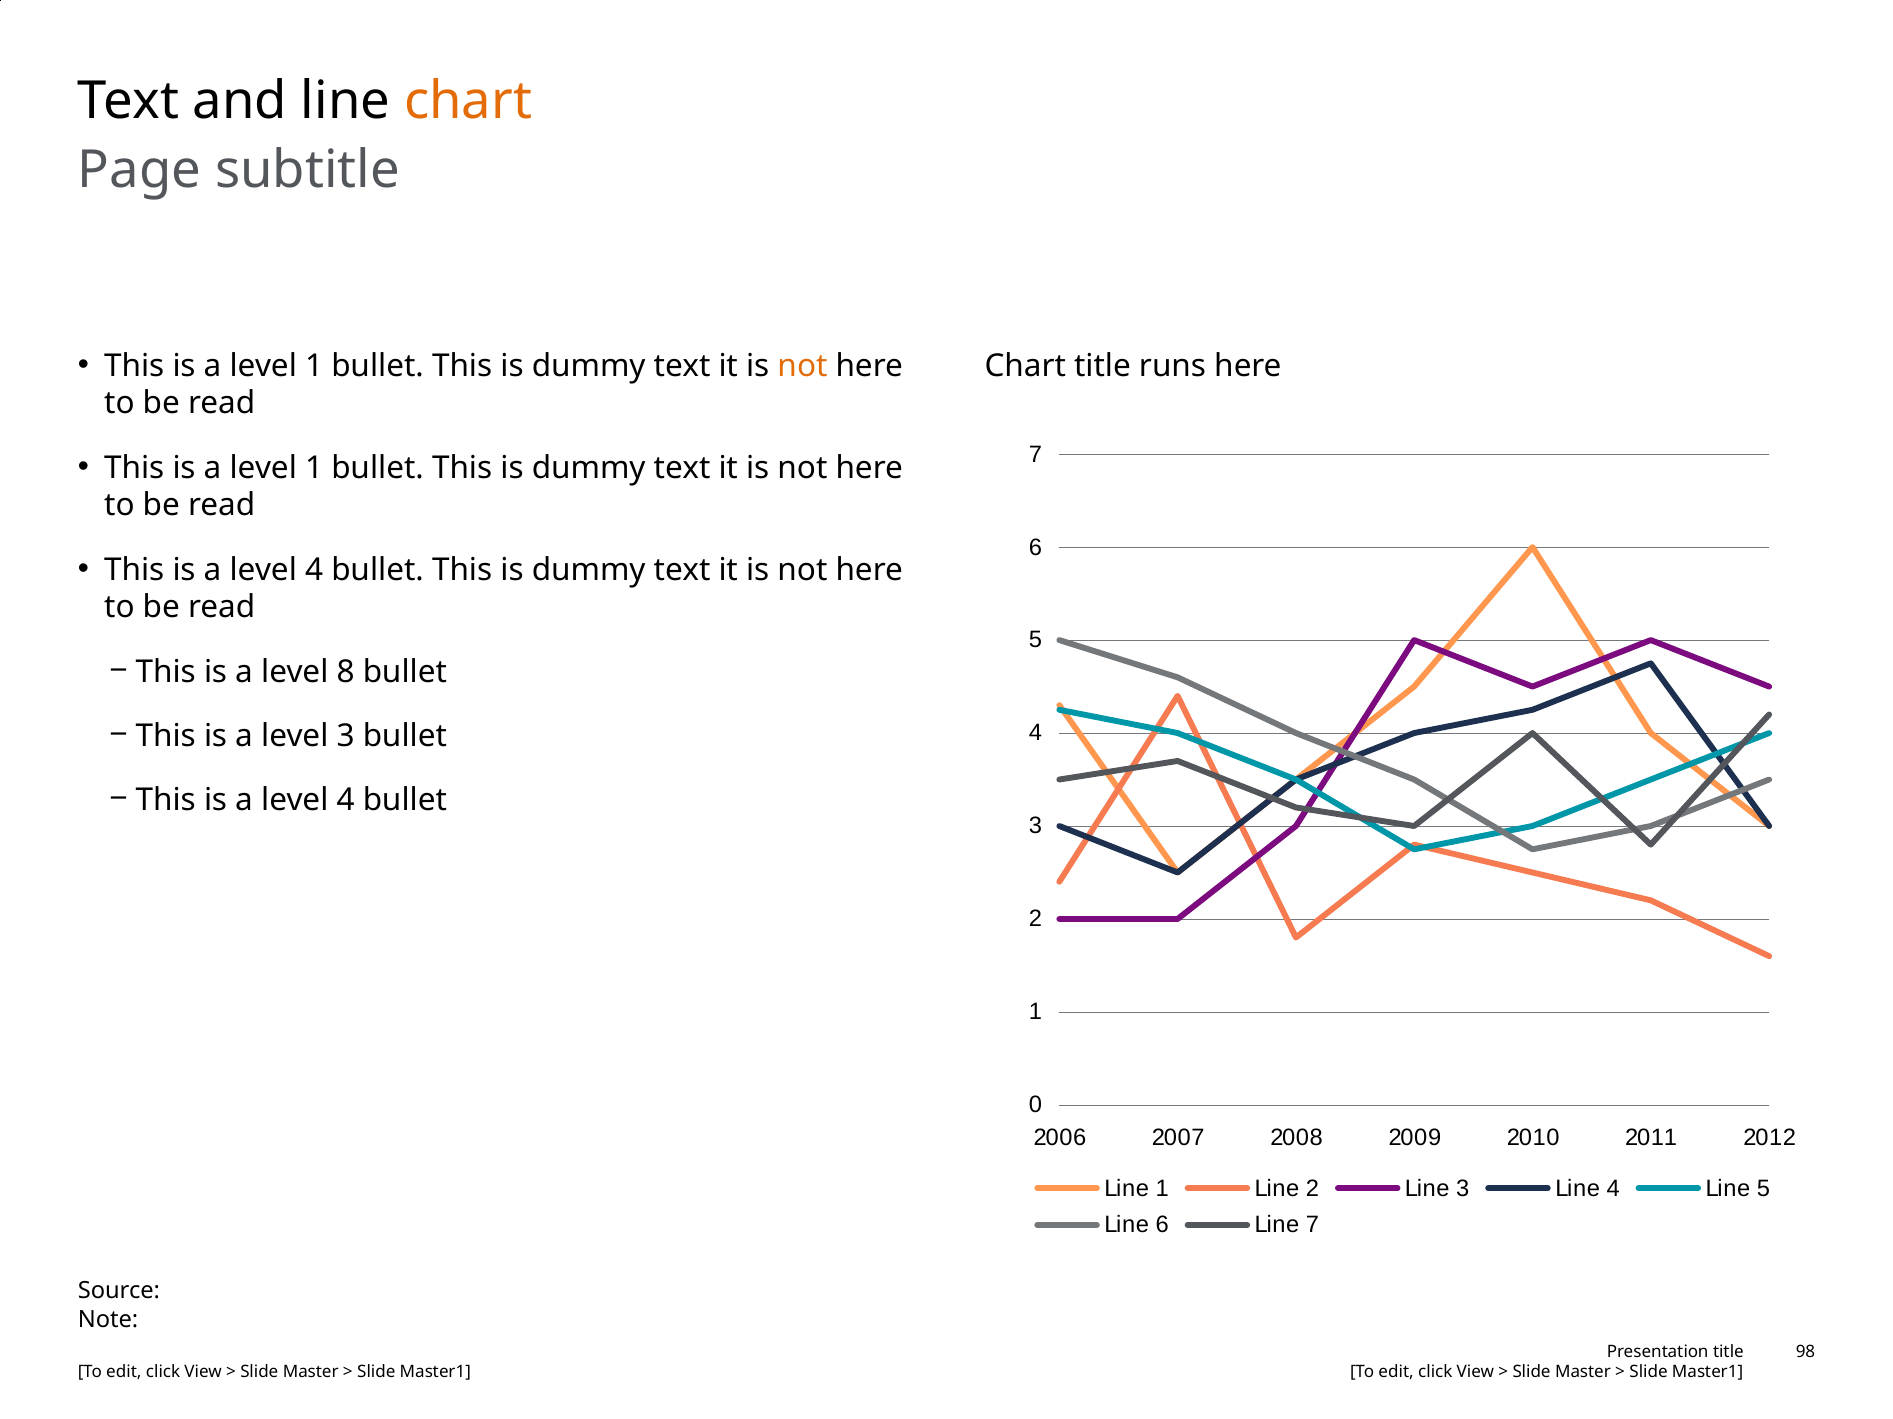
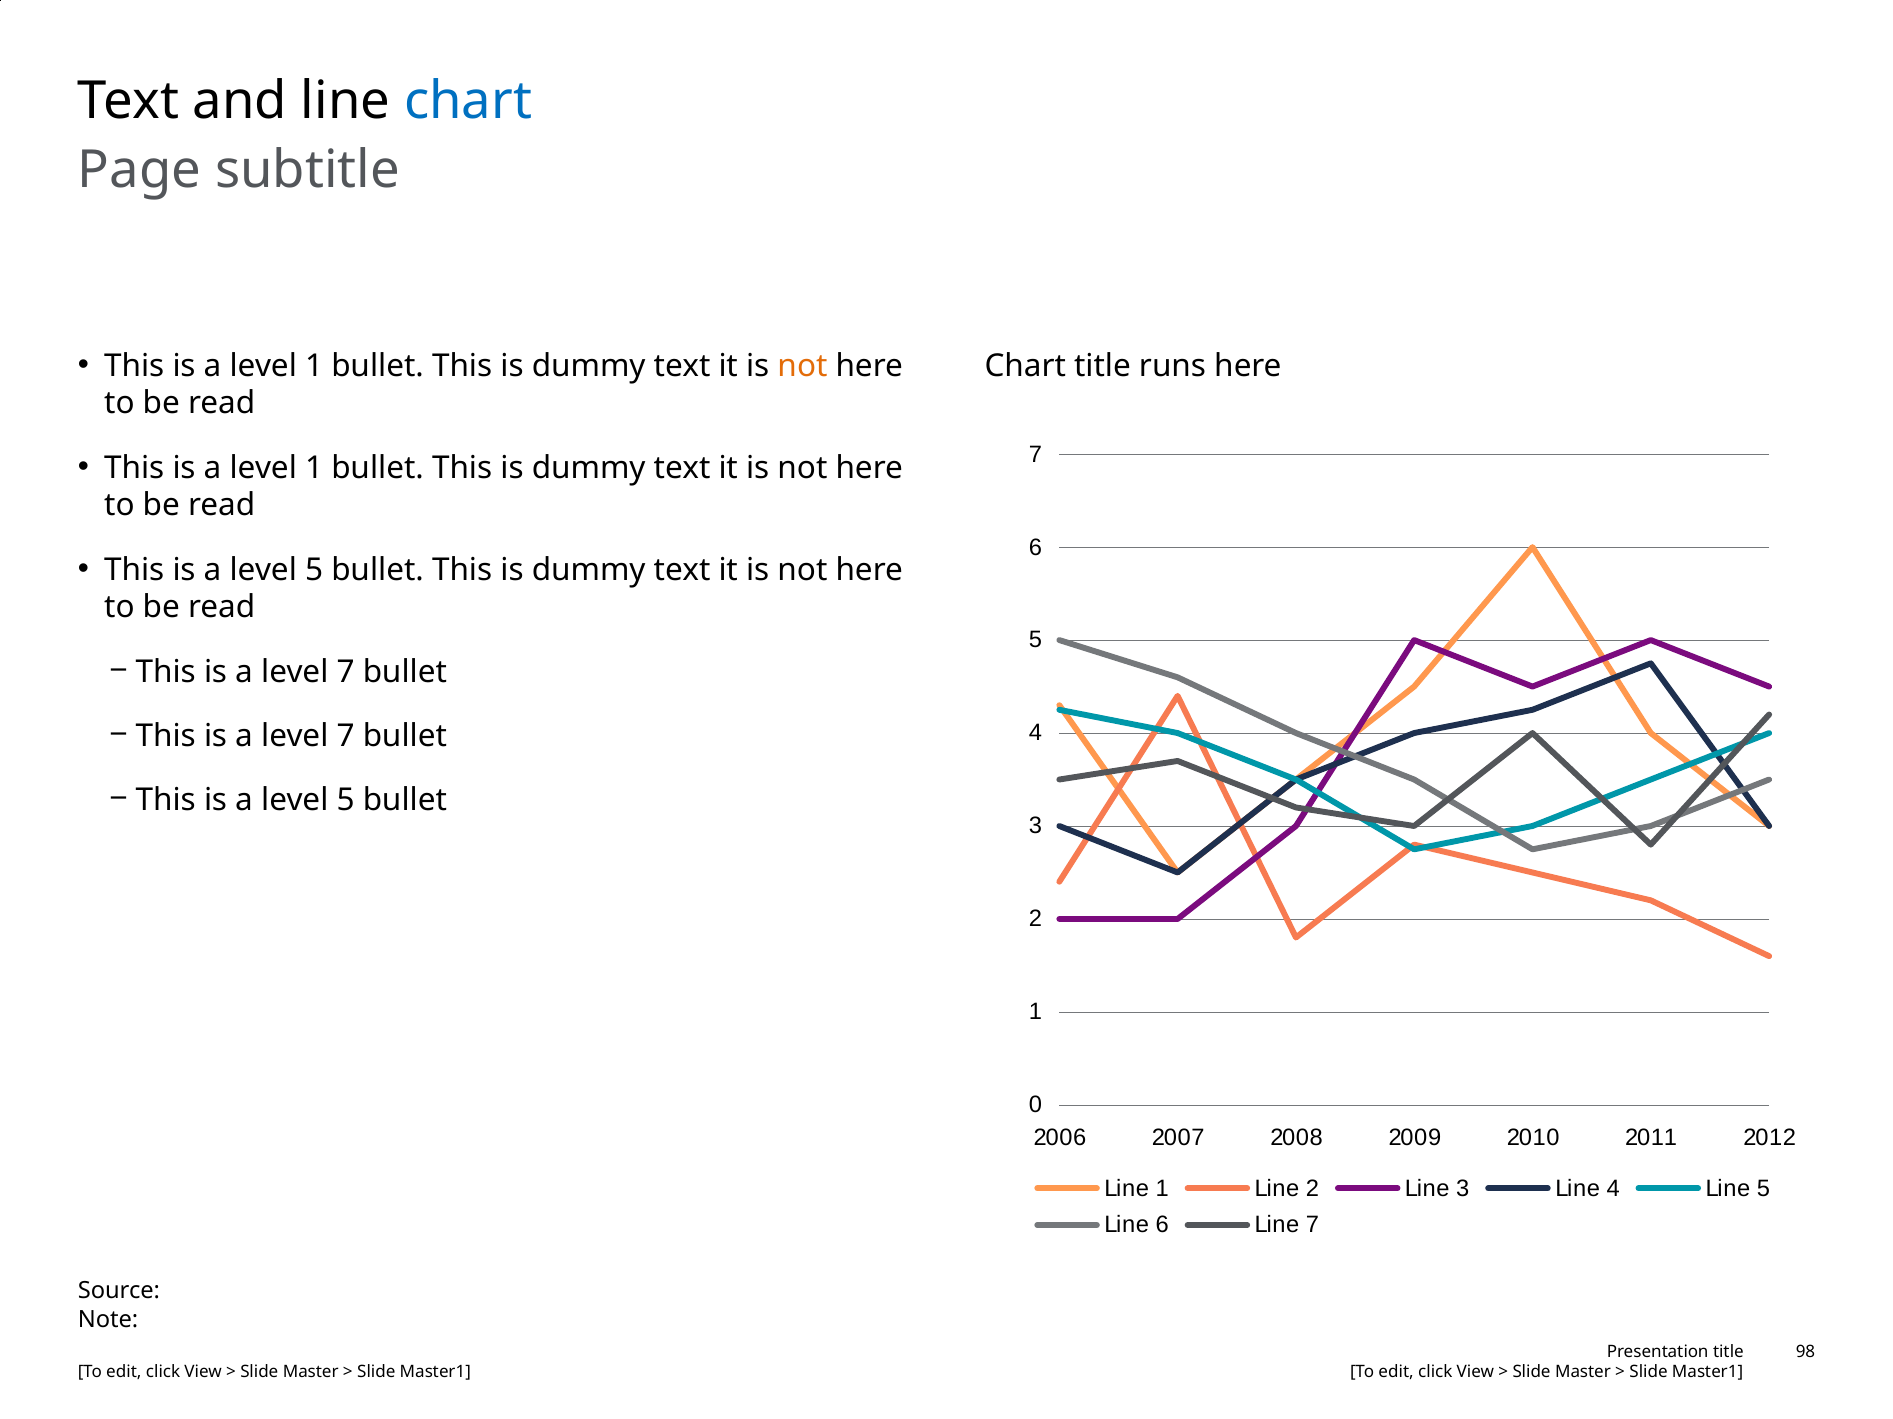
chart colour: orange -> blue (468, 101)
4: 4 -> 5 (314, 570)
8: 8 -> 7 (346, 672)
3: 3 -> 7 (346, 736)
4: 4 -> 5 (346, 800)
